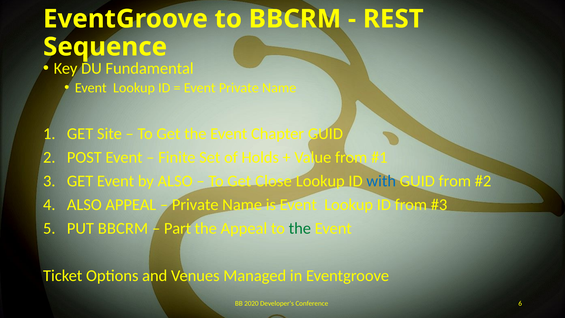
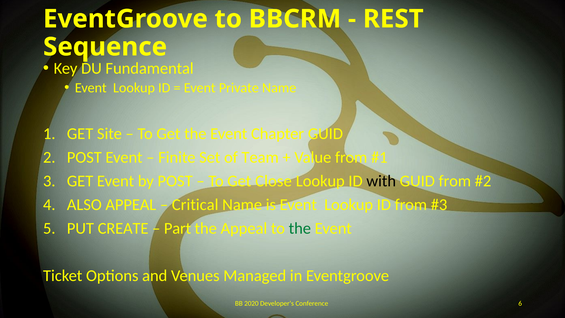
Holds: Holds -> Team (260, 157)
by ALSO: ALSO -> POST (175, 181)
with colour: blue -> black (381, 181)
Private: Private -> Critical (195, 205)
PUT BBCRM: BBCRM -> CREATE (123, 228)
